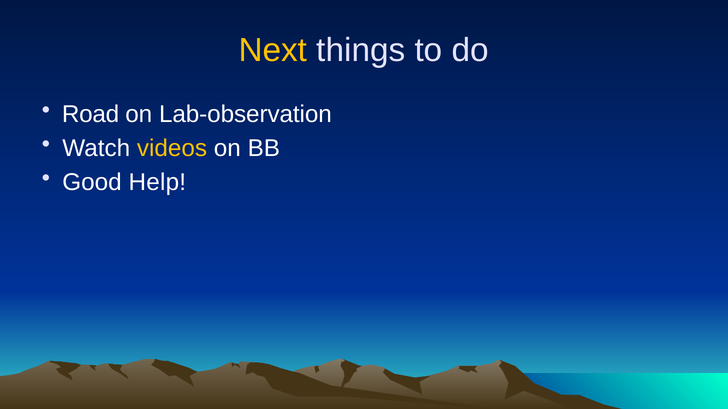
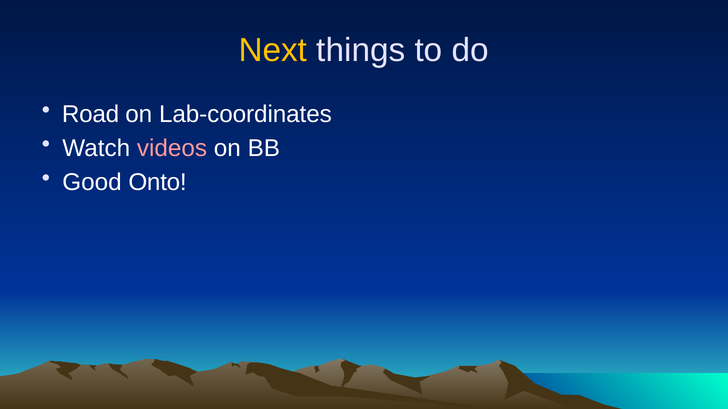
Lab-observation: Lab-observation -> Lab-coordinates (245, 115)
videos colour: yellow -> pink (172, 149)
Help: Help -> Onto (158, 183)
